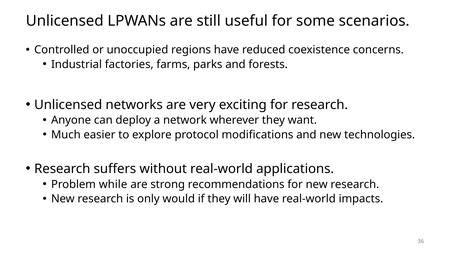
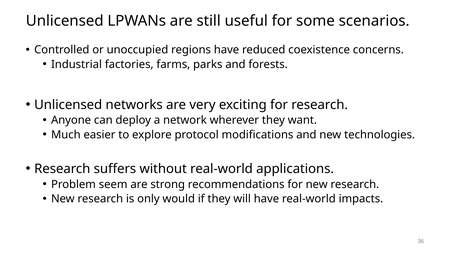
while: while -> seem (113, 184)
